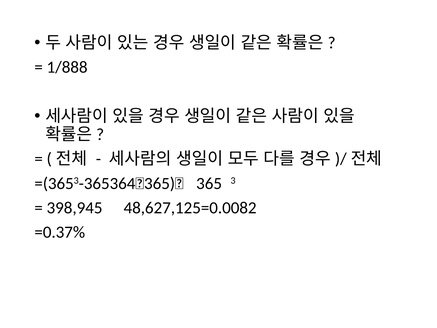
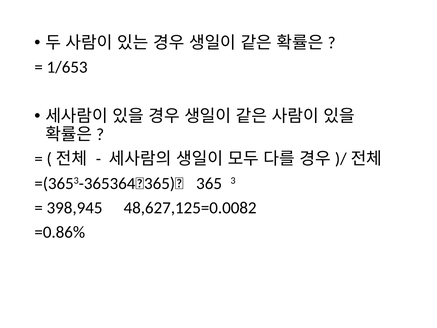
1/888: 1/888 -> 1/653 (67, 67)
=0.37%: =0.37% -> =0.86% (60, 232)
